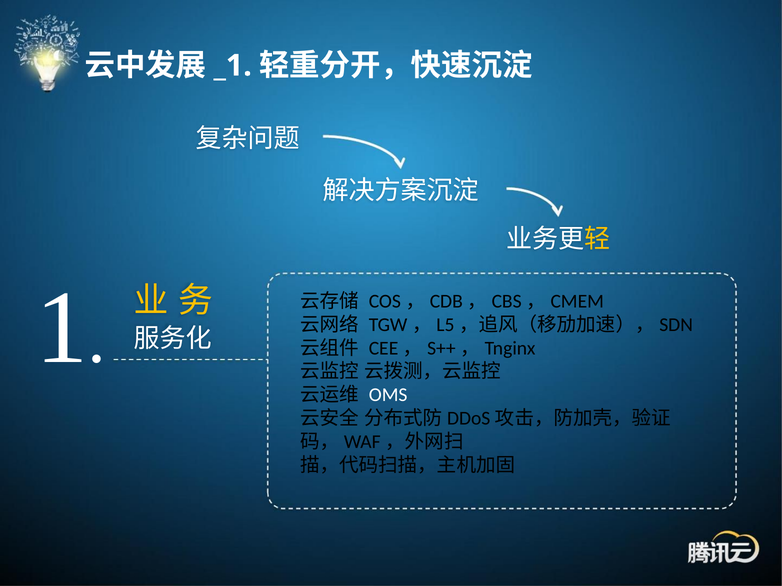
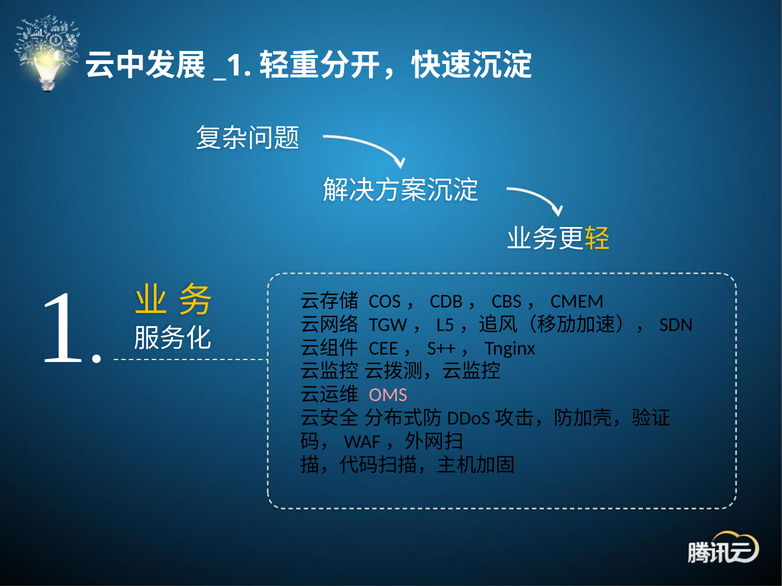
OMS colour: white -> pink (388, 395)
